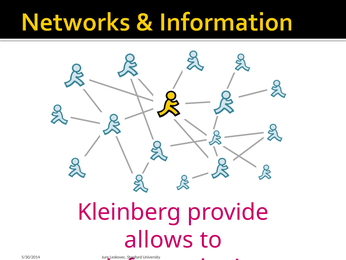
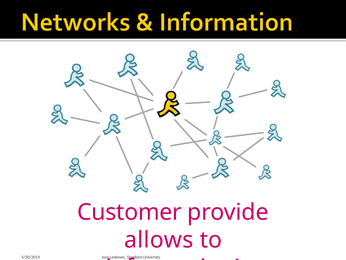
Kleinberg: Kleinberg -> Customer (129, 212)
